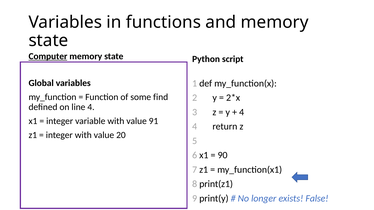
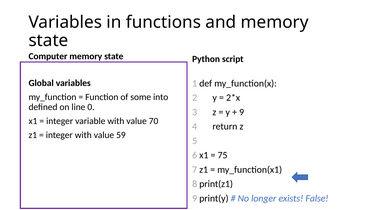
Computer underline: present -> none (48, 56)
find: find -> into (161, 97)
line 4: 4 -> 0 (91, 107)
4: 4 -> 9 (242, 112)
91: 91 -> 70 (154, 121)
integer with value 20: 20 -> 59 (121, 135)
90: 90 -> 75 (223, 156)
